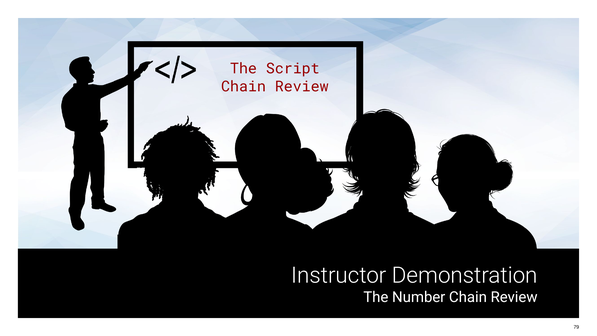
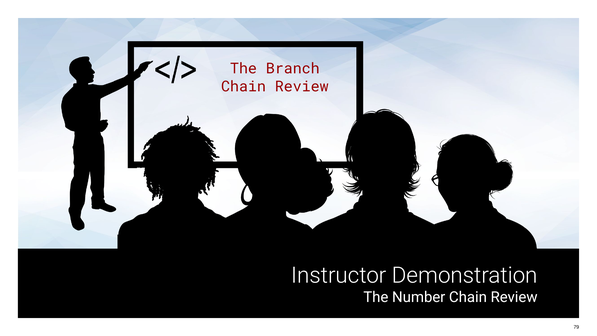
Script: Script -> Branch (293, 69)
